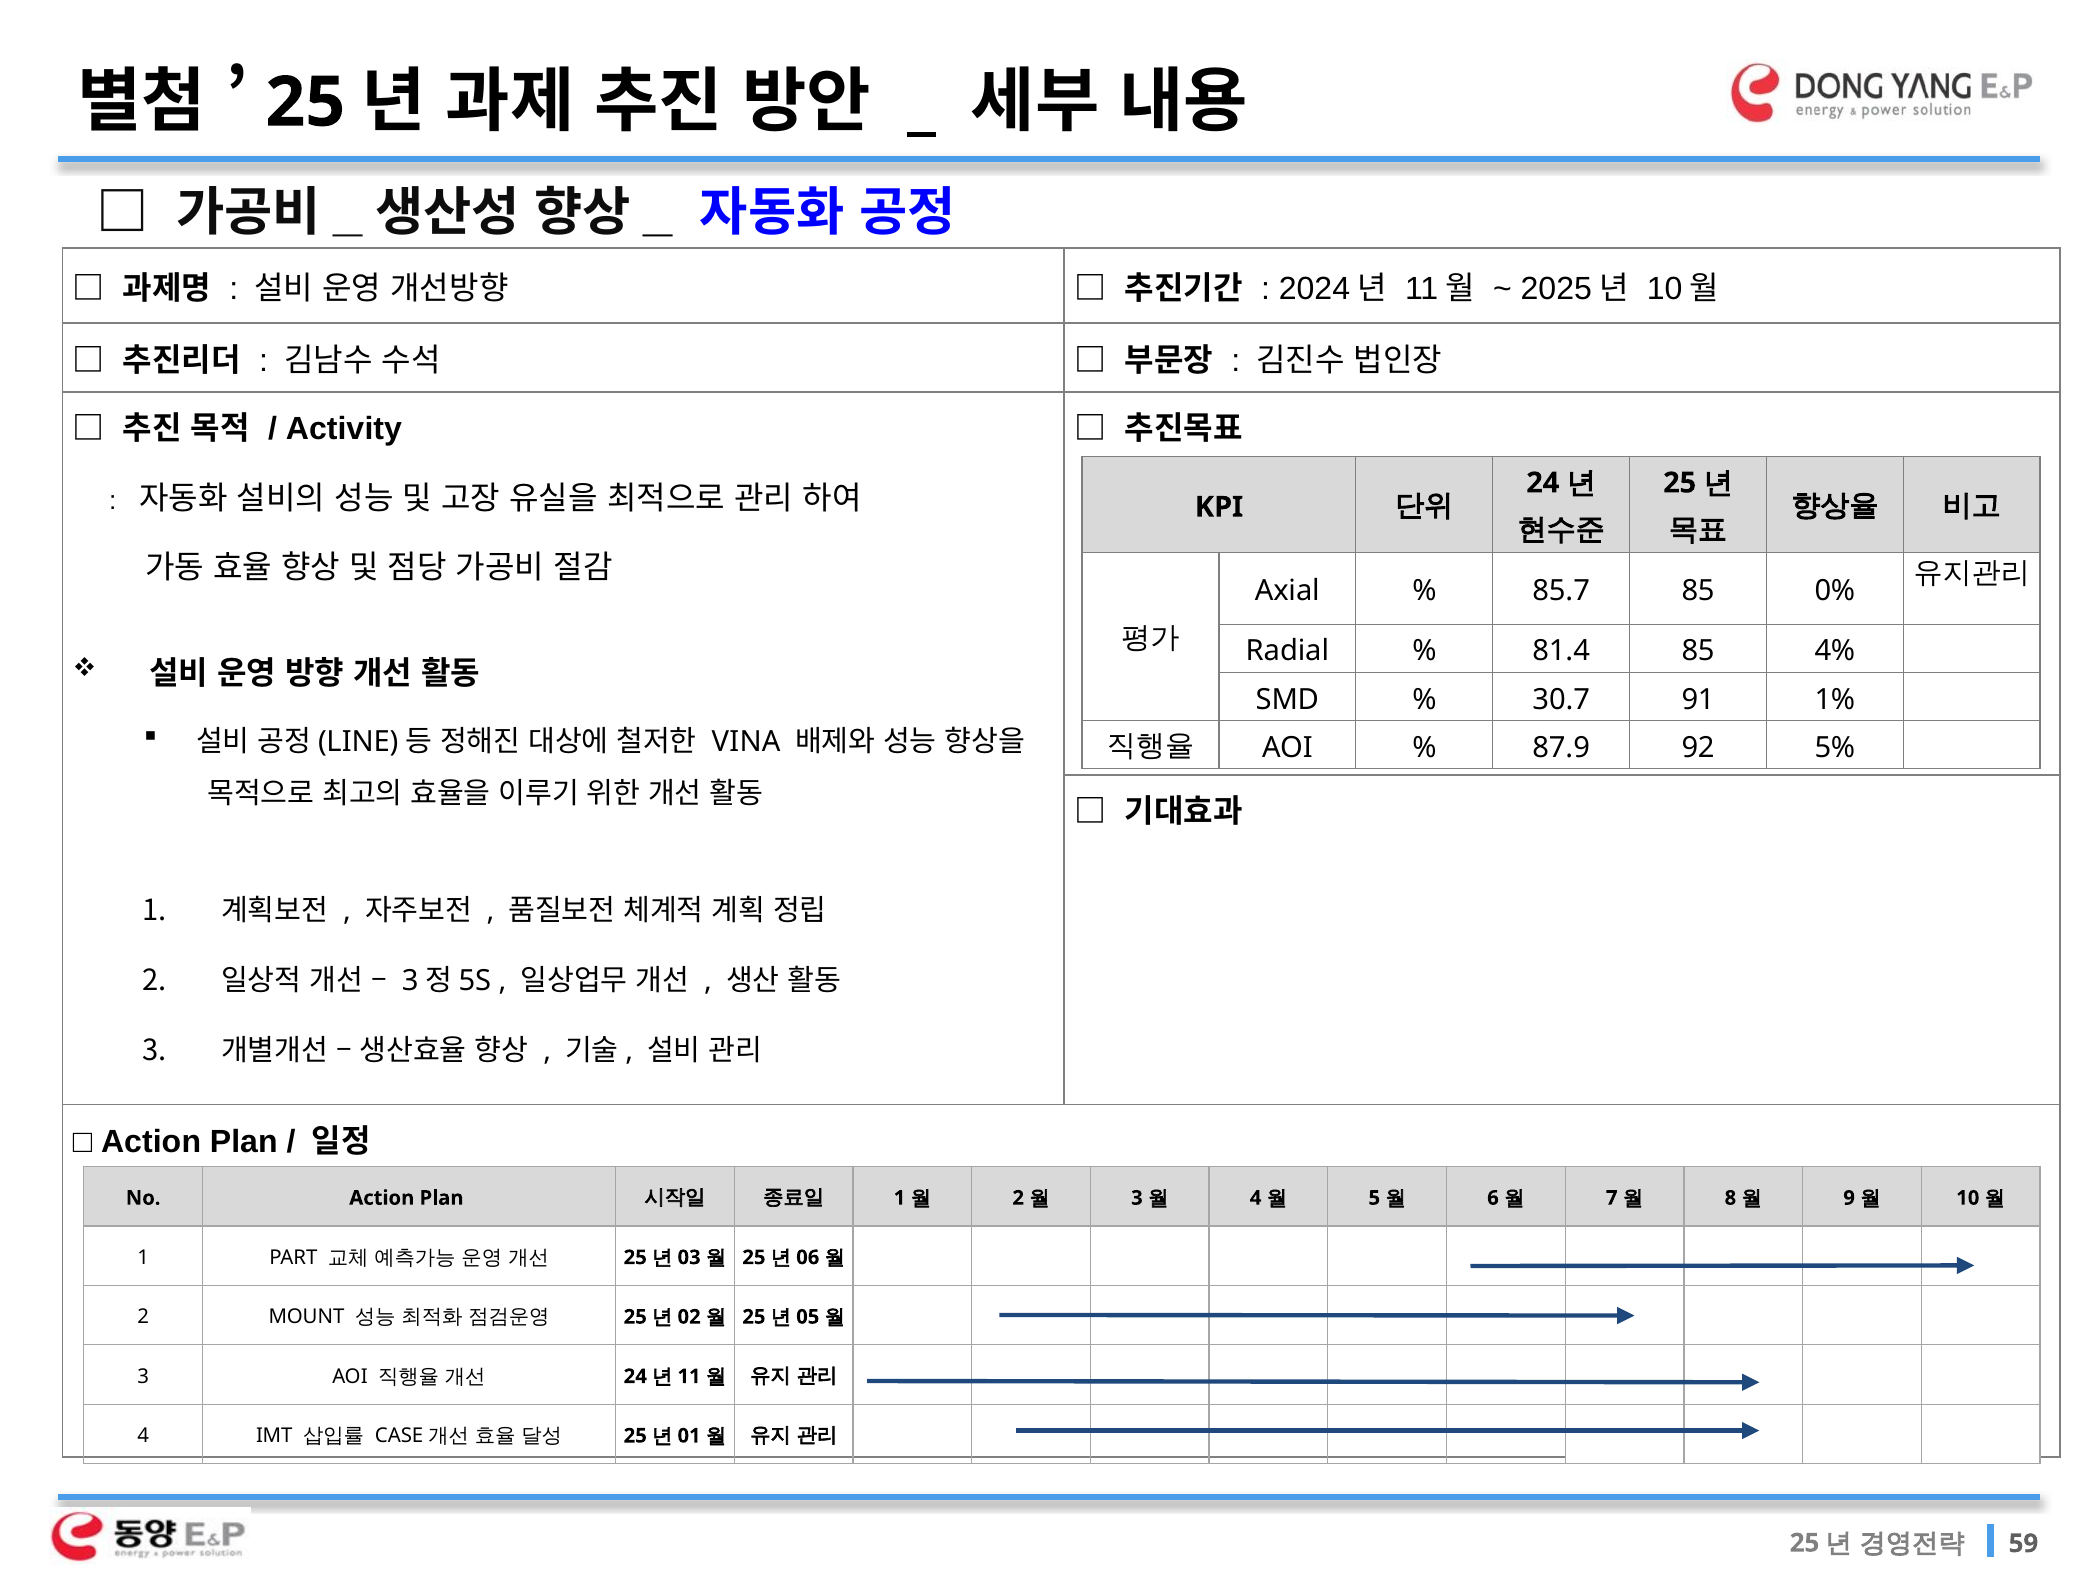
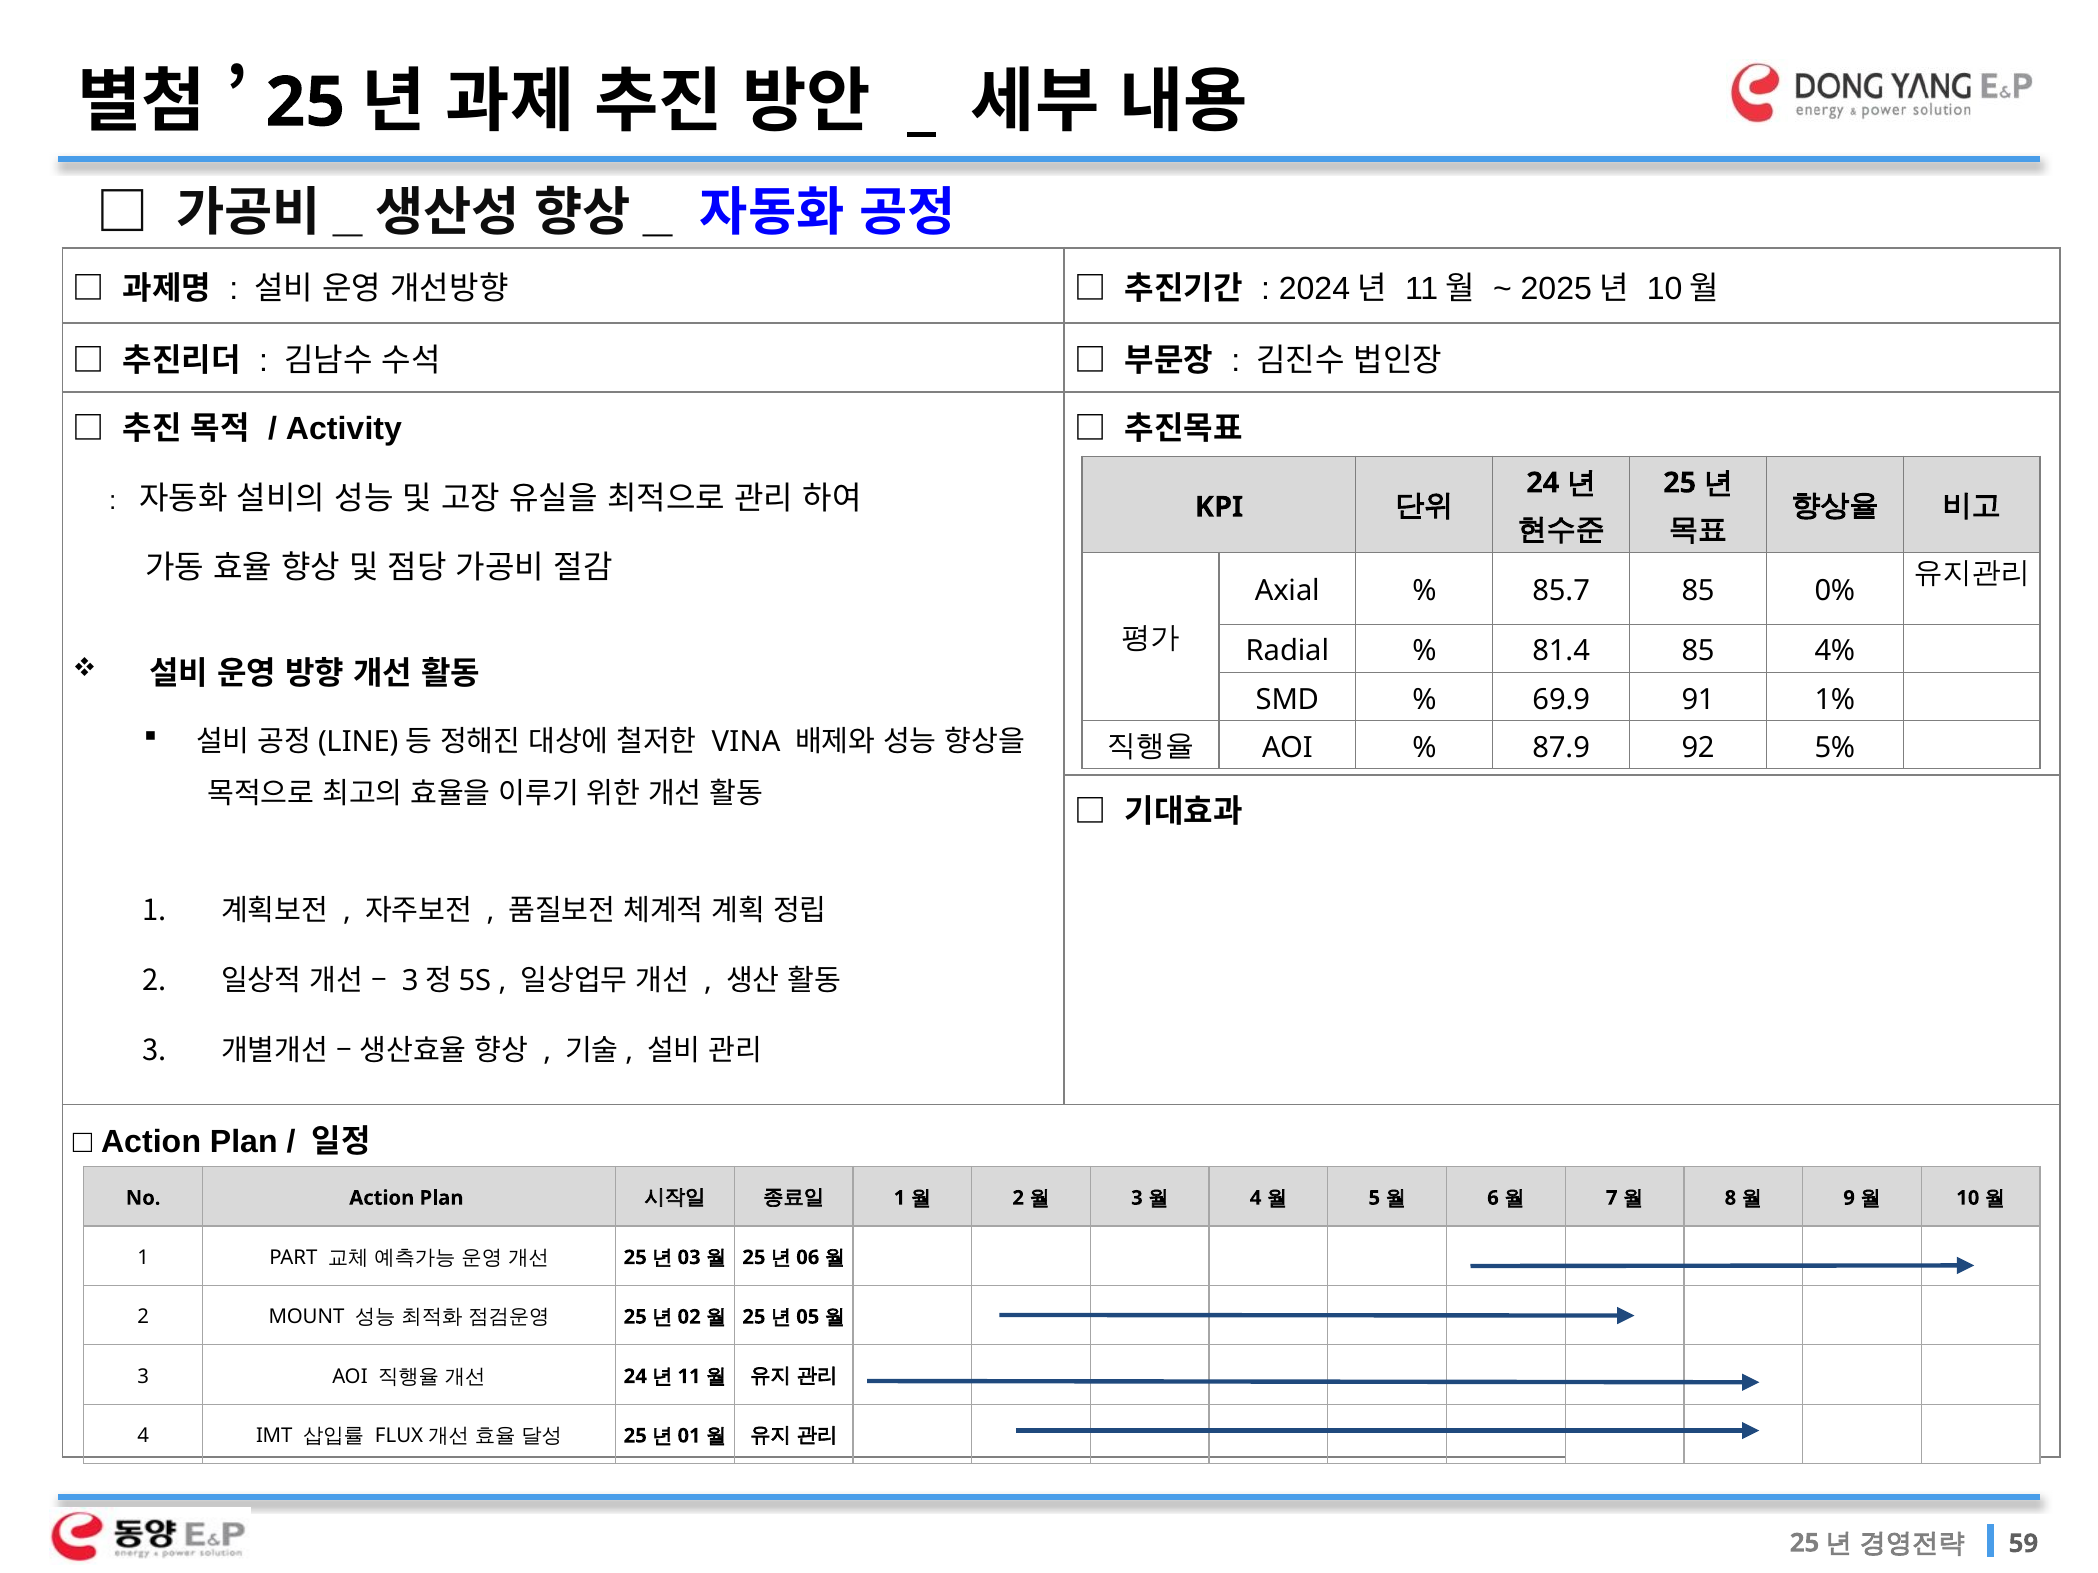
30.7: 30.7 -> 69.9 (1561, 700)
CASE: CASE -> FLUX (399, 1436)
